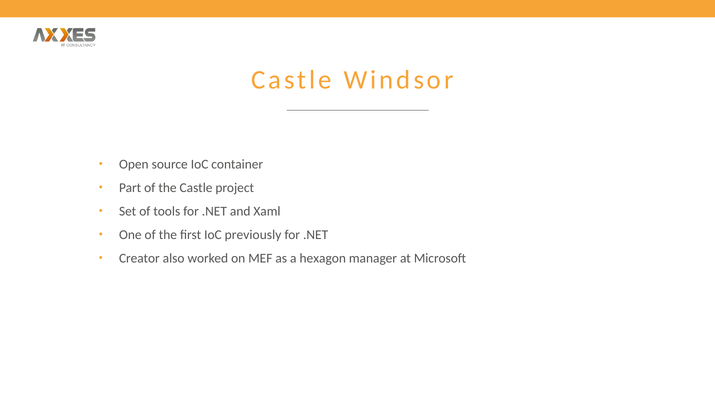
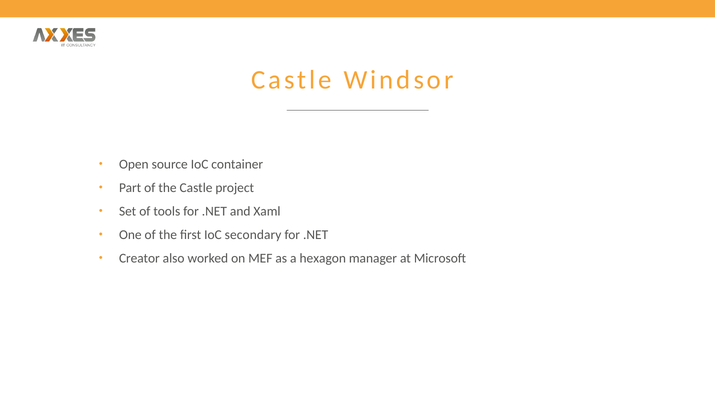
previously: previously -> secondary (253, 235)
